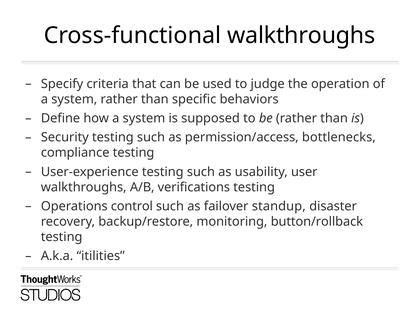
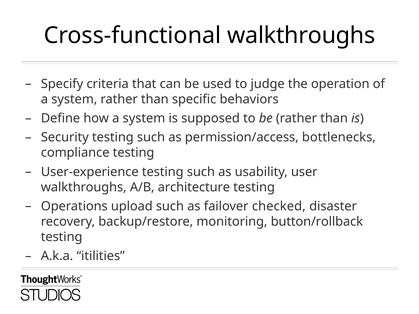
verifications: verifications -> architecture (194, 187)
control: control -> upload (132, 206)
standup: standup -> checked (279, 206)
